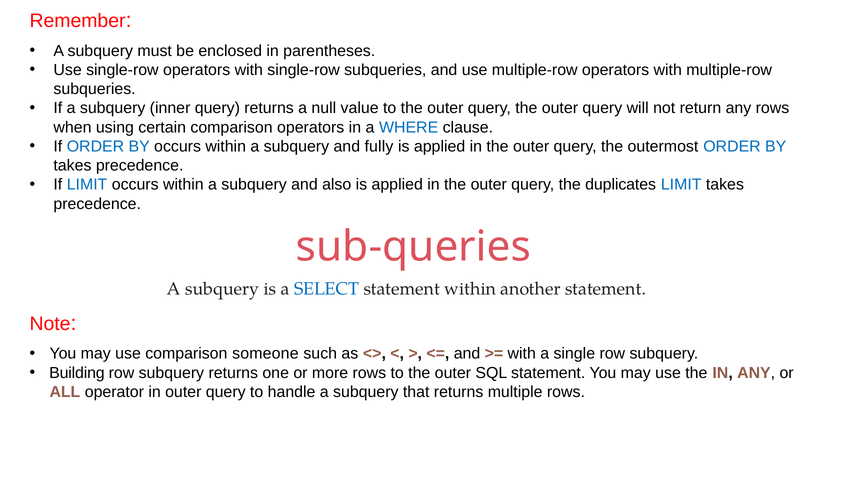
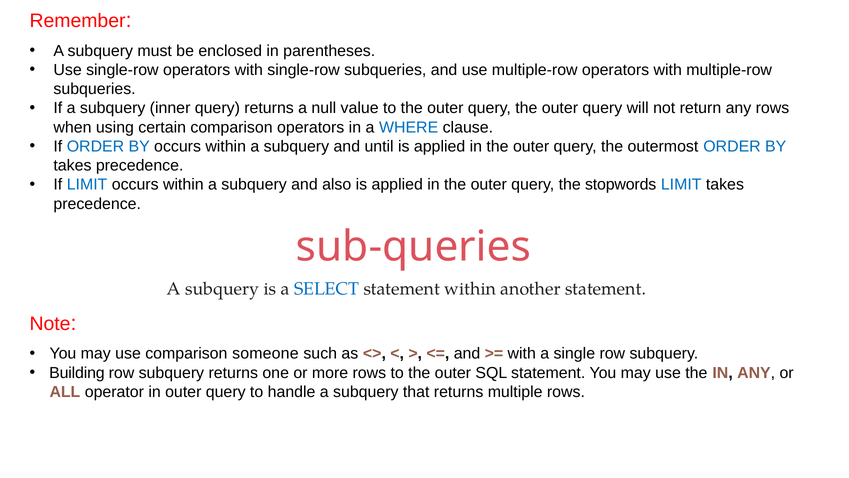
fully: fully -> until (379, 146)
duplicates: duplicates -> stopwords (621, 185)
